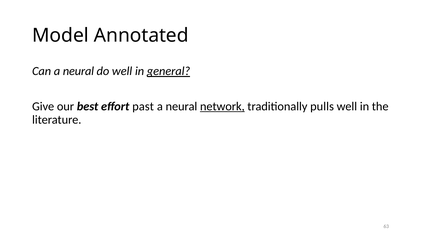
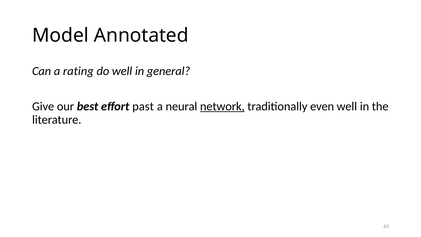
Can a neural: neural -> rating (78, 71)
general underline: present -> none (169, 71)
pulls: pulls -> even (322, 106)
